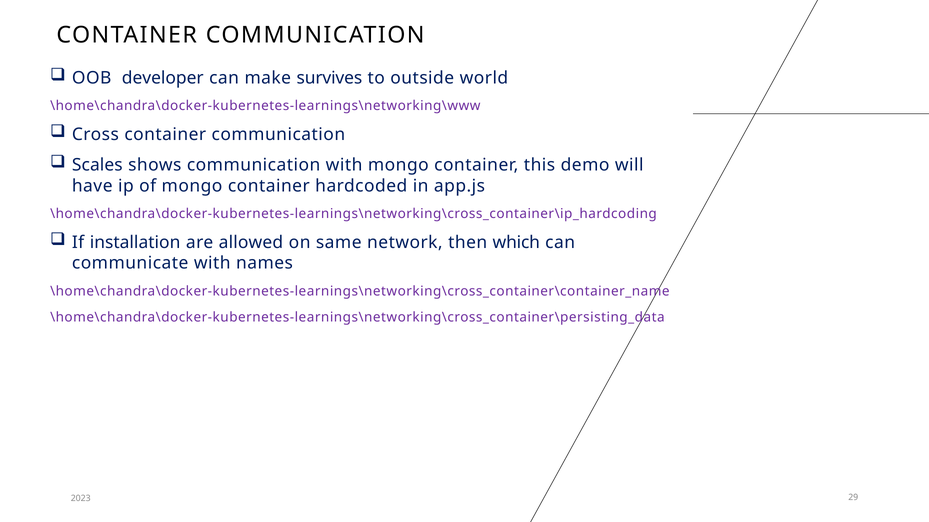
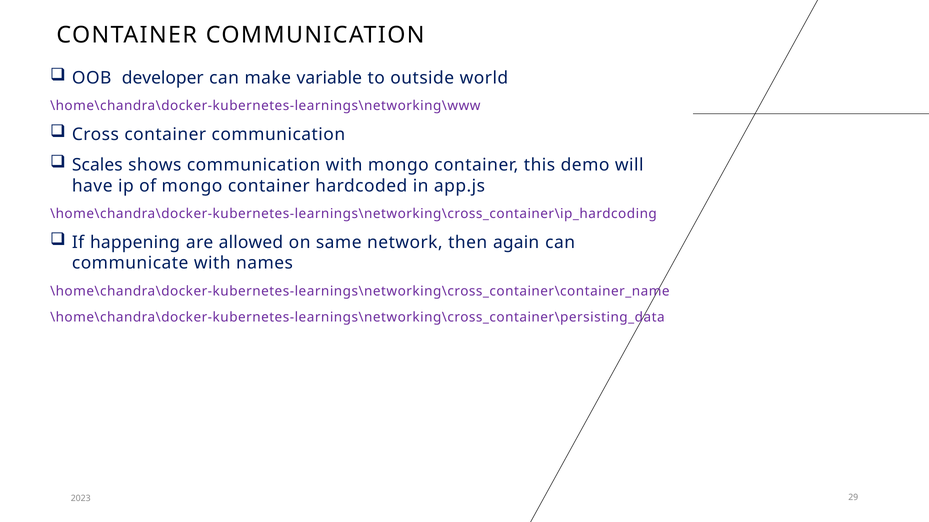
survives: survives -> variable (329, 78)
installation: installation -> happening (135, 243)
which: which -> again (516, 243)
